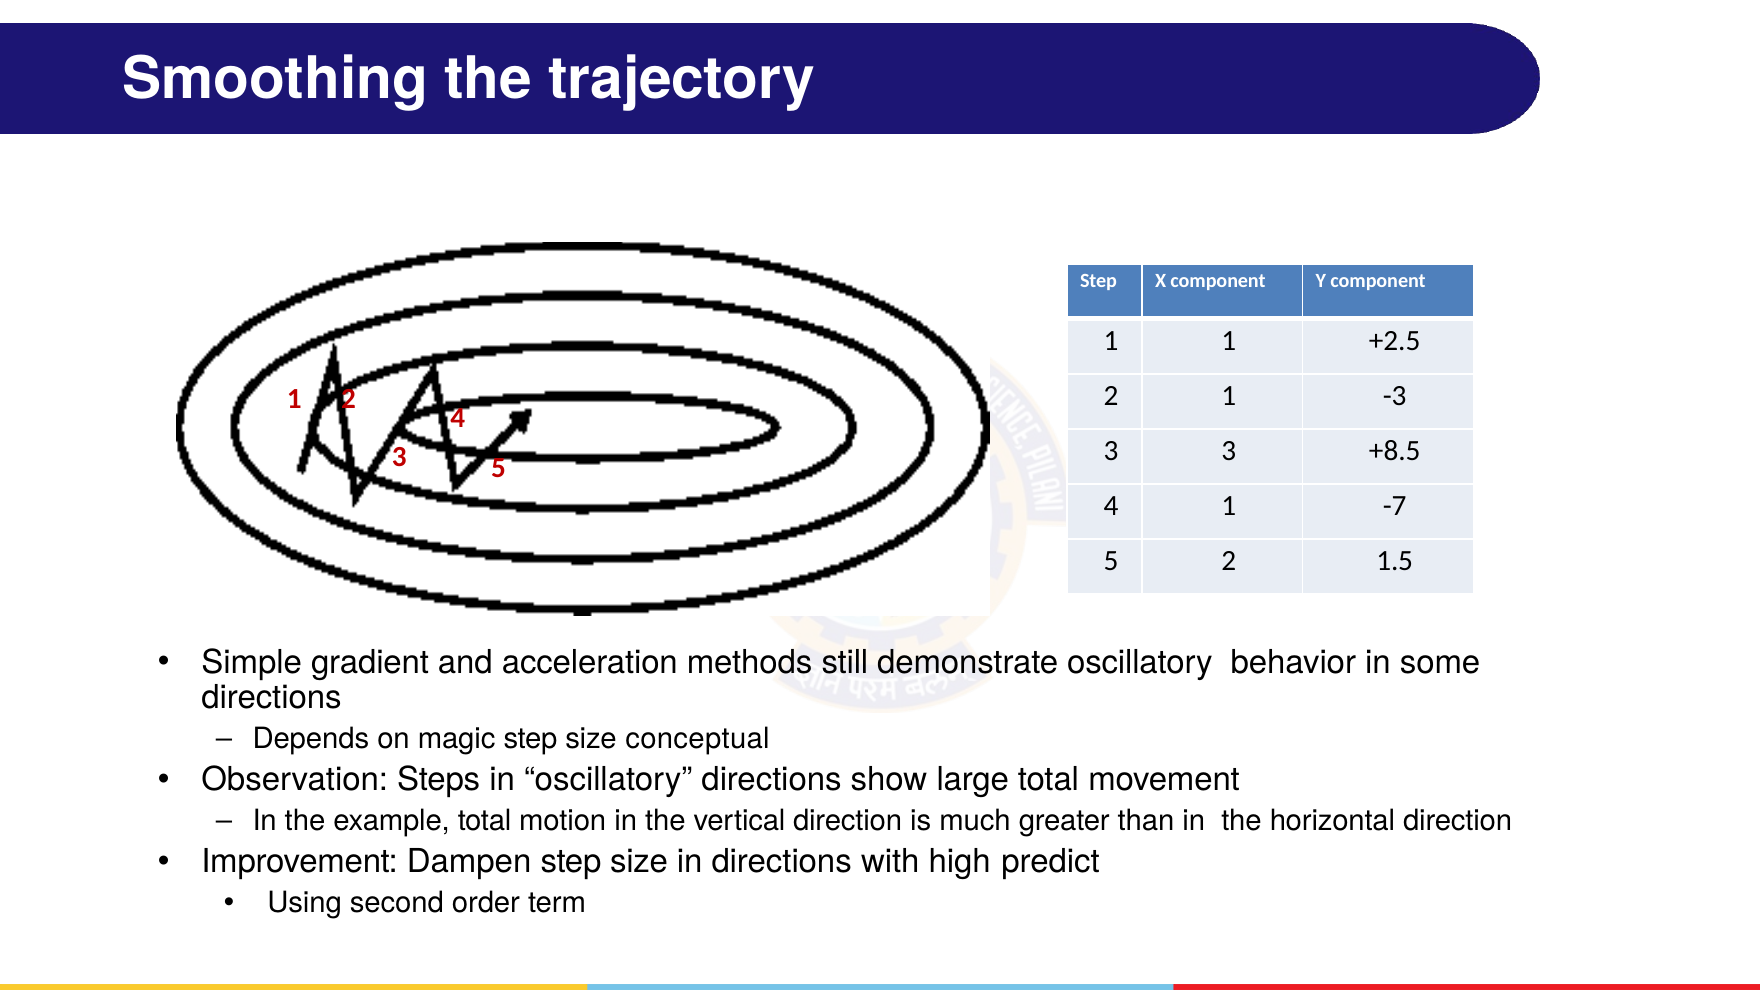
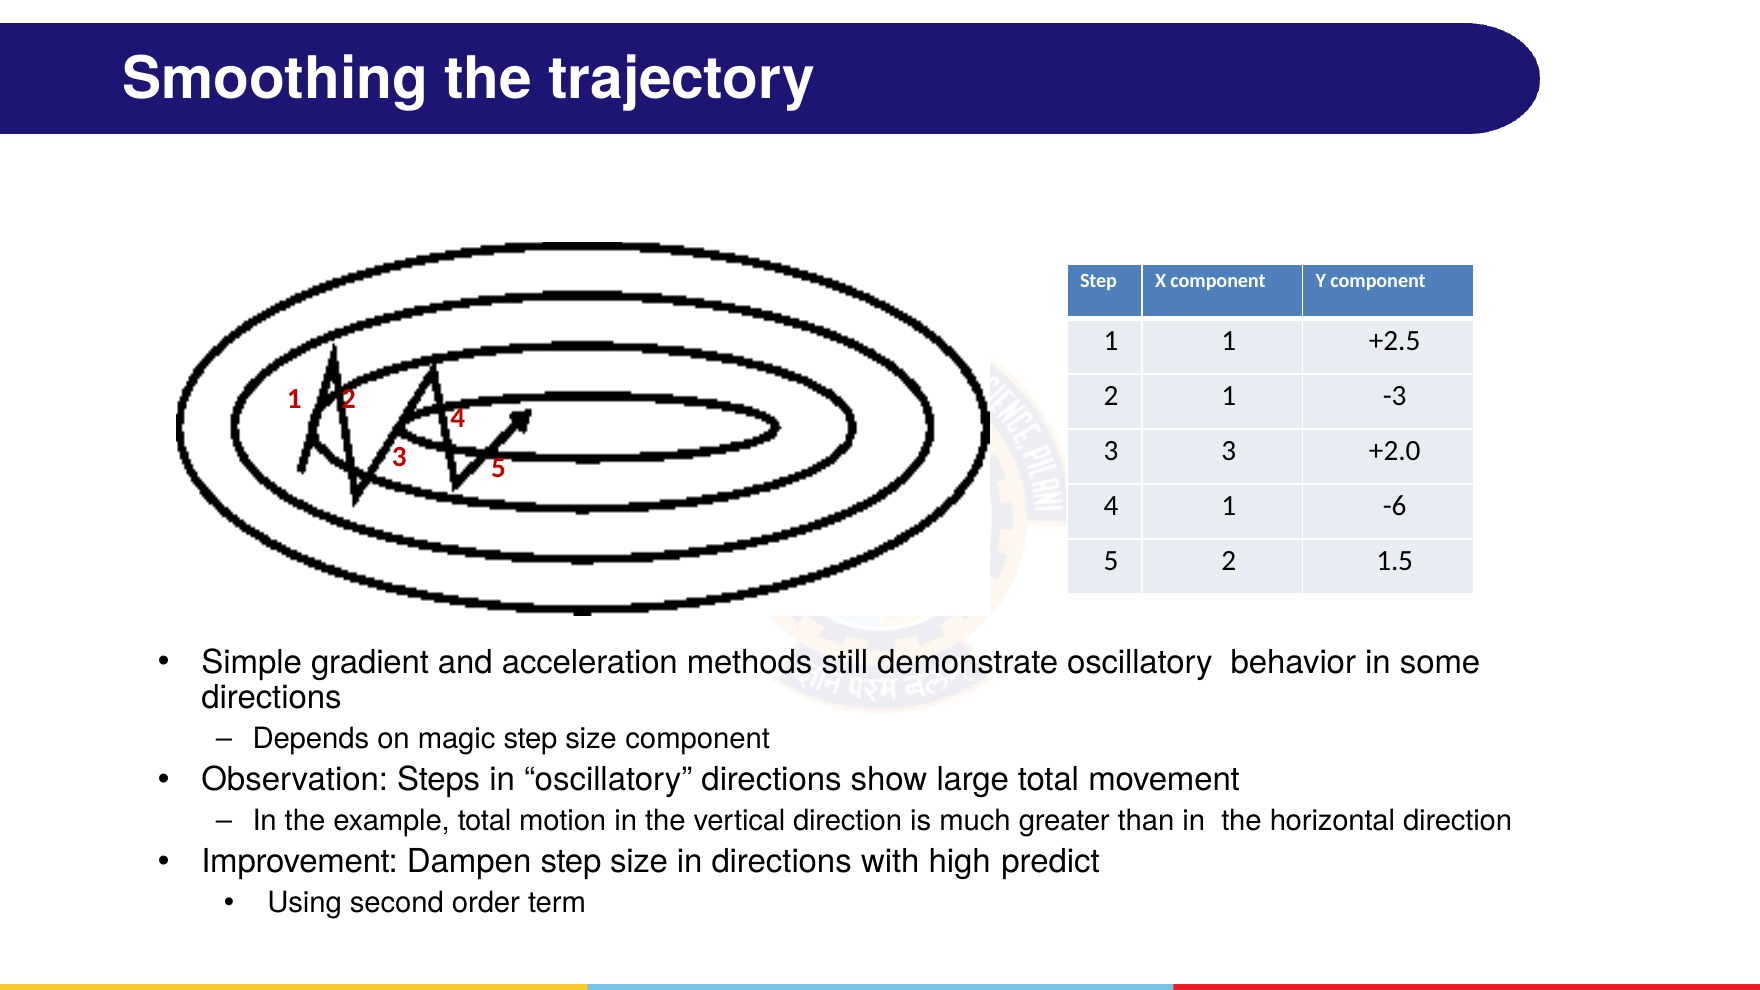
+8.5: +8.5 -> +2.0 (1395, 451)
-7: -7 -> -6 (1395, 506)
size conceptual: conceptual -> component (698, 739)
